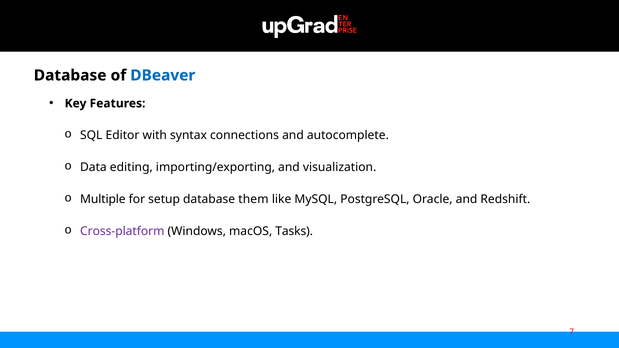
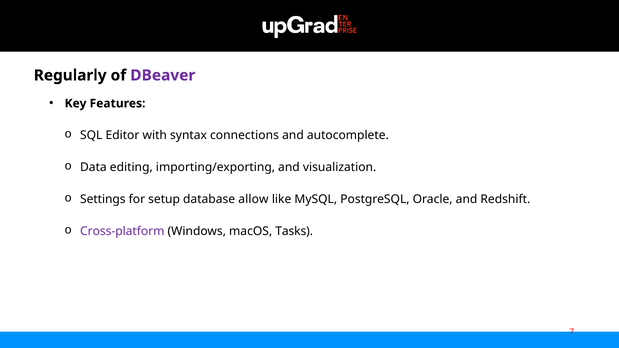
Database: Database -> Regularly (70, 75)
DBeaver colour: blue -> purple (163, 75)
Multiple: Multiple -> Settings (103, 199)
them: them -> allow (253, 199)
